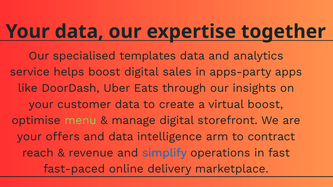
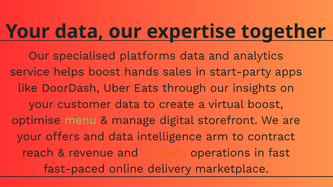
templates: templates -> platforms (148, 56)
boost digital: digital -> hands (141, 72)
apps-party: apps-party -> start-party (240, 72)
simplify colour: blue -> orange (164, 153)
